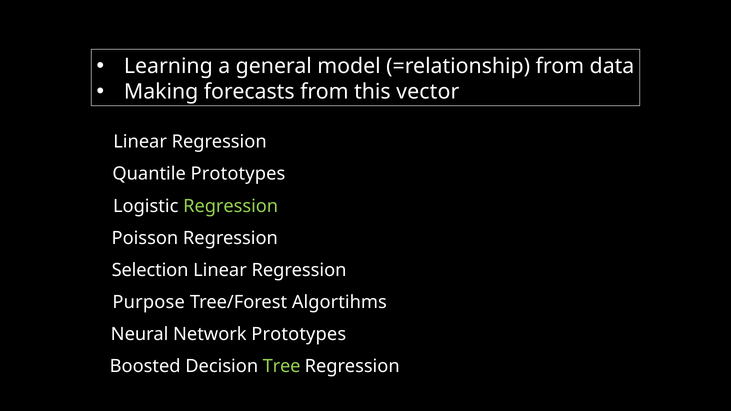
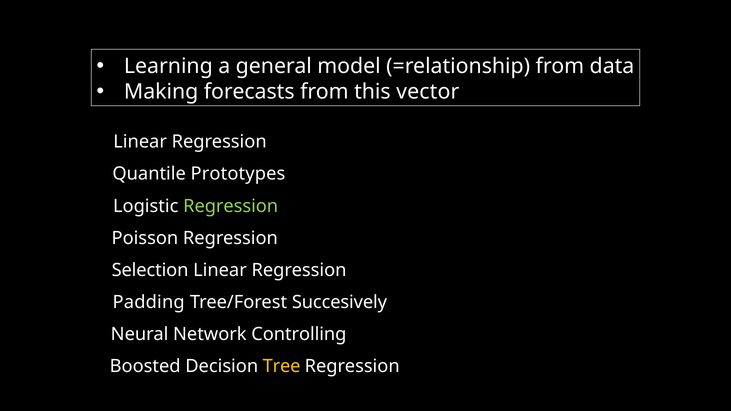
Purpose: Purpose -> Padding (149, 302)
Algortihms: Algortihms -> Succesively (339, 302)
Network Prototypes: Prototypes -> Controlling (299, 334)
Tree colour: light green -> yellow (282, 366)
